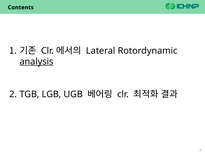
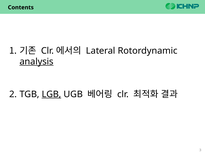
LGB underline: none -> present (51, 95)
